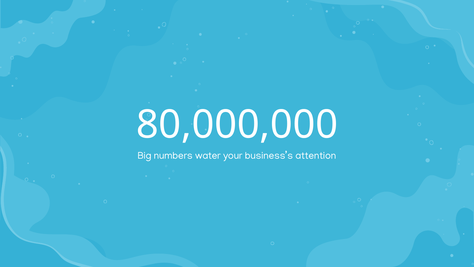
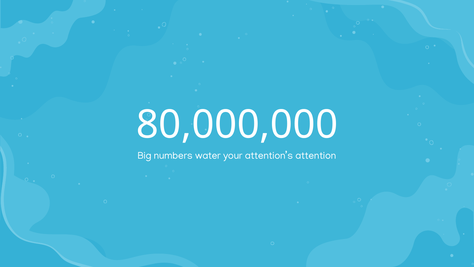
business’s: business’s -> attention’s (269, 155)
